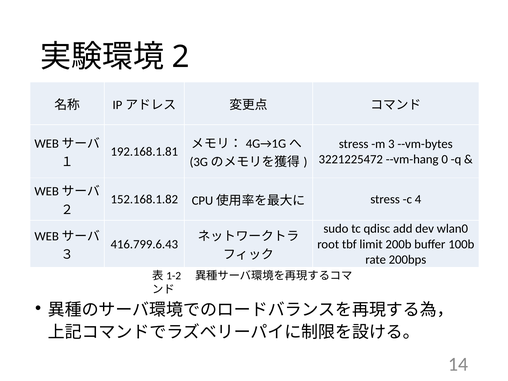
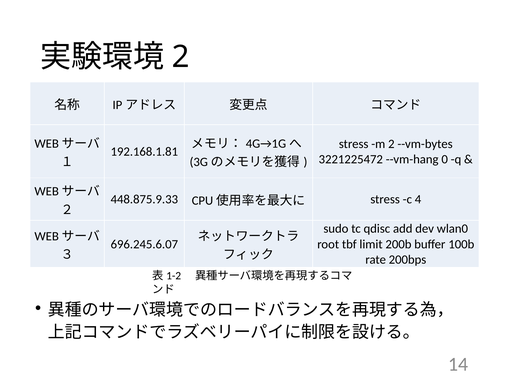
m 3: 3 -> 2 (391, 144)
152.168.1.82: 152.168.1.82 -> 448.875.9.33 (144, 199)
416.799.6.43: 416.799.6.43 -> 696.245.6.07 (144, 244)
